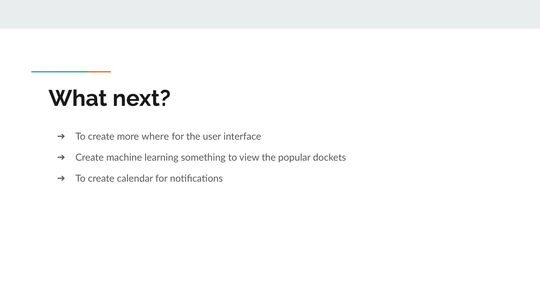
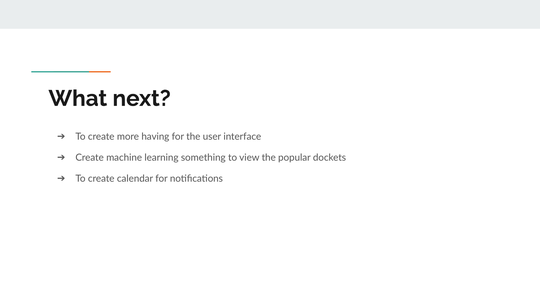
where: where -> having (155, 136)
